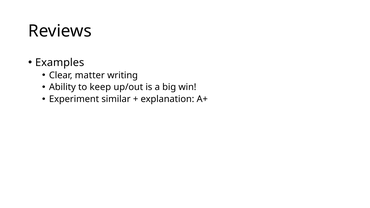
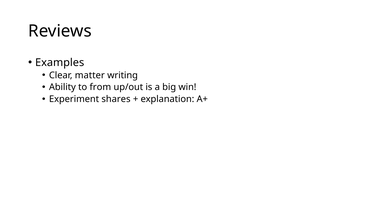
keep: keep -> from (100, 87)
similar: similar -> shares (116, 99)
